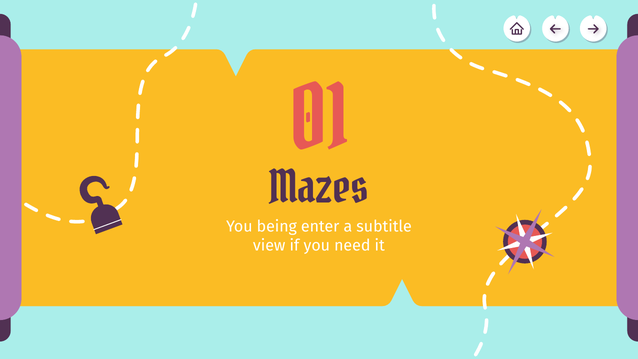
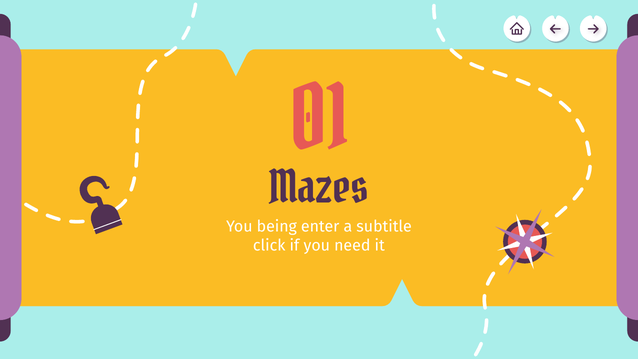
view: view -> click (269, 246)
